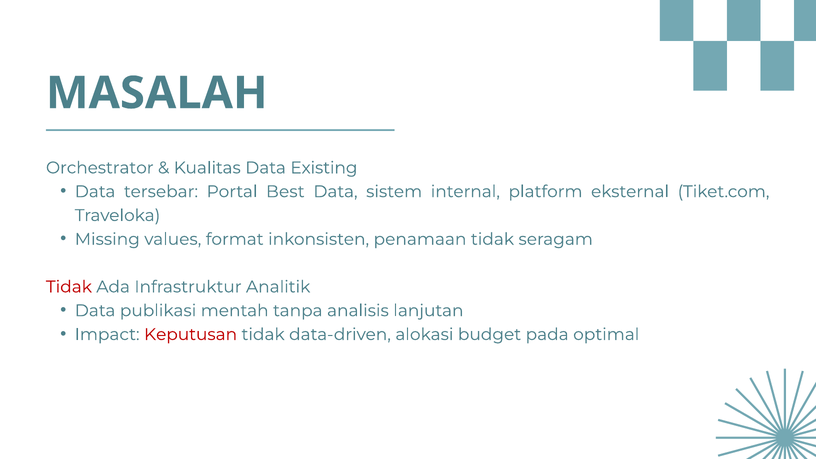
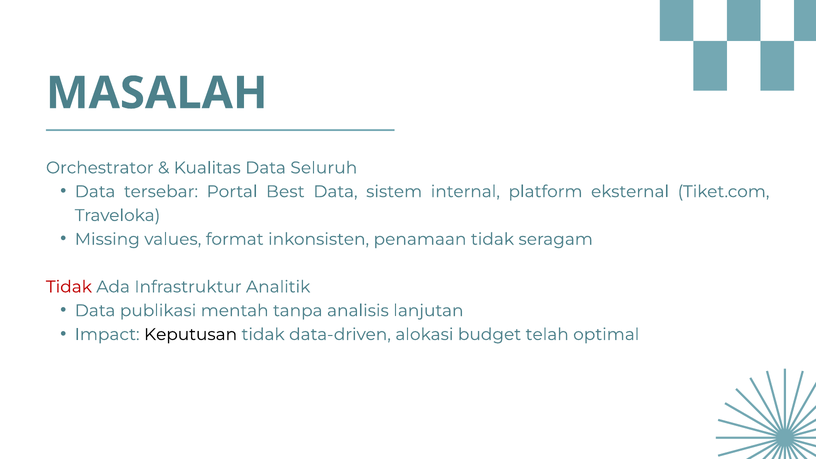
Existing: Existing -> Seluruh (324, 168)
Keputusan colour: red -> black (191, 334)
pada: pada -> telah (547, 334)
